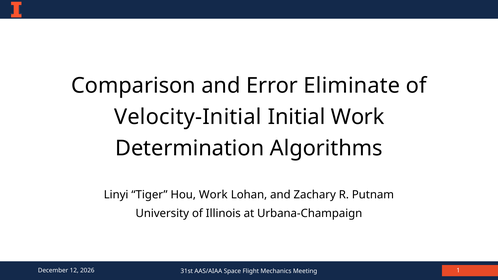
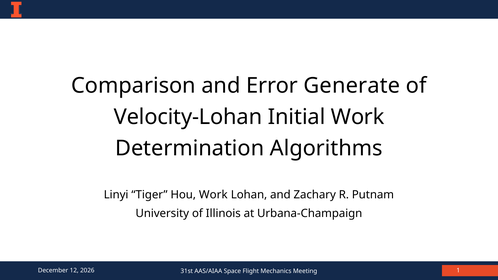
Eliminate: Eliminate -> Generate (352, 86)
Velocity-Initial: Velocity-Initial -> Velocity-Lohan (188, 117)
